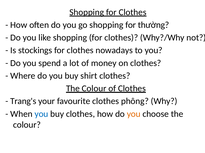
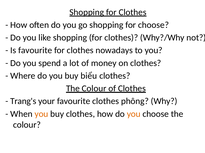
for thường: thường -> choose (153, 25)
Is stockings: stockings -> favourite (35, 51)
shirt: shirt -> biểu (89, 76)
you colour: blue -> orange (41, 114)
